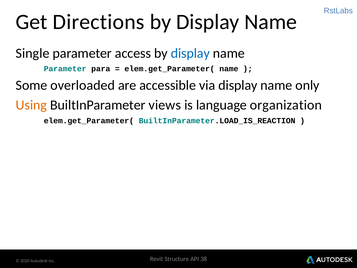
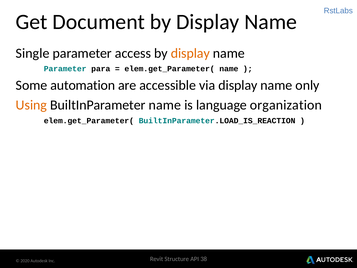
Directions: Directions -> Document (99, 22)
display colour: blue -> orange (190, 53)
overloaded: overloaded -> automation (83, 85)
BuiltInParameter views: views -> name (165, 105)
